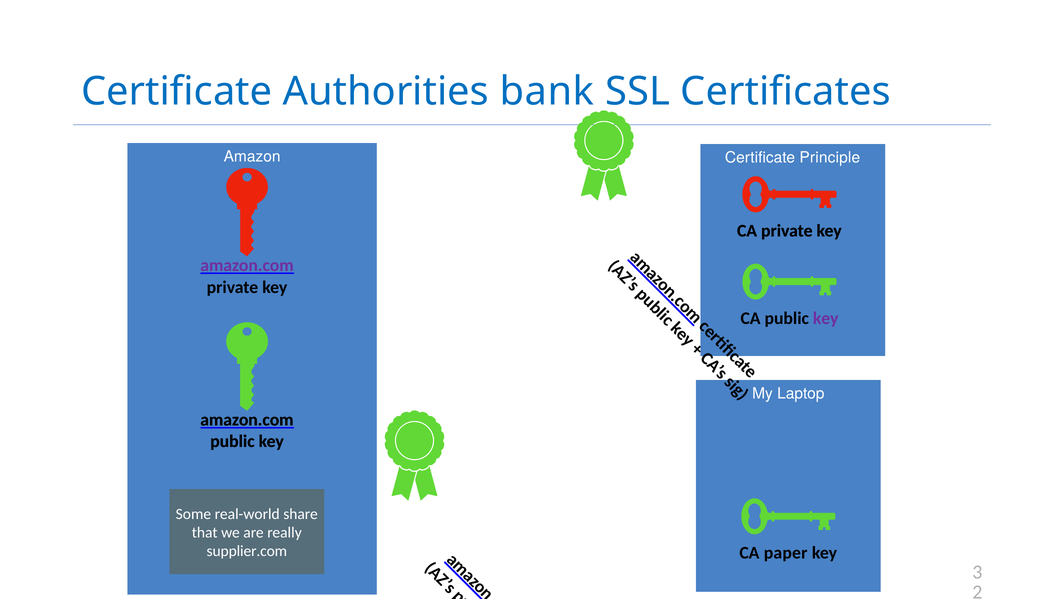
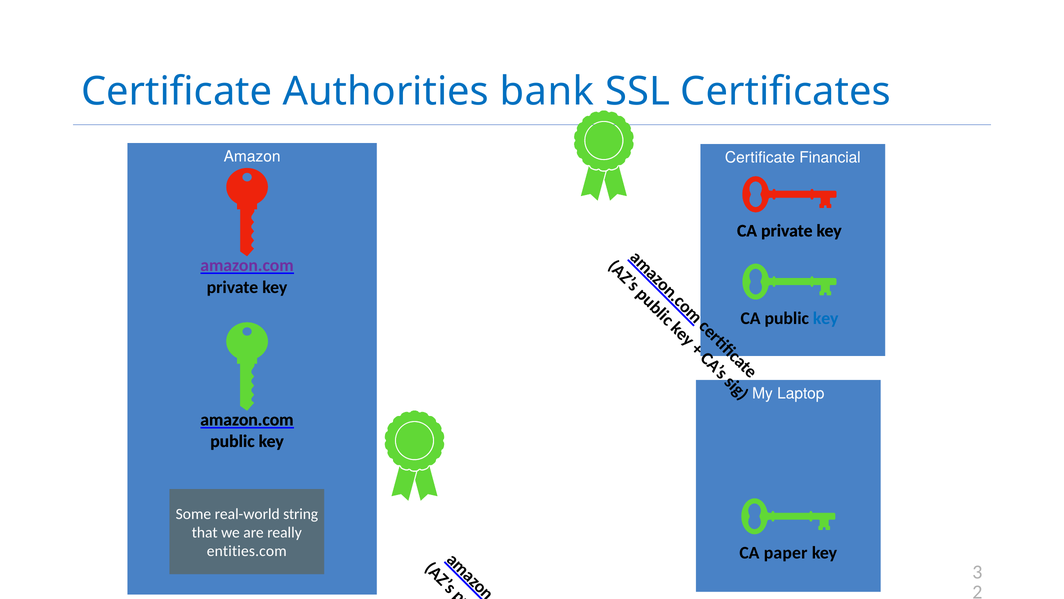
Principle: Principle -> Financial (830, 157)
key colour: purple -> blue (826, 318)
share: share -> string (301, 514)
supplier.com: supplier.com -> entities.com (247, 551)
